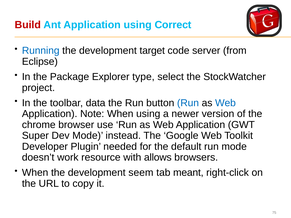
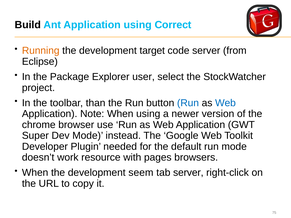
Build colour: red -> black (28, 25)
Running colour: blue -> orange (41, 51)
type: type -> user (143, 77)
data: data -> than (96, 103)
allows: allows -> pages (158, 158)
tab meant: meant -> server (188, 173)
